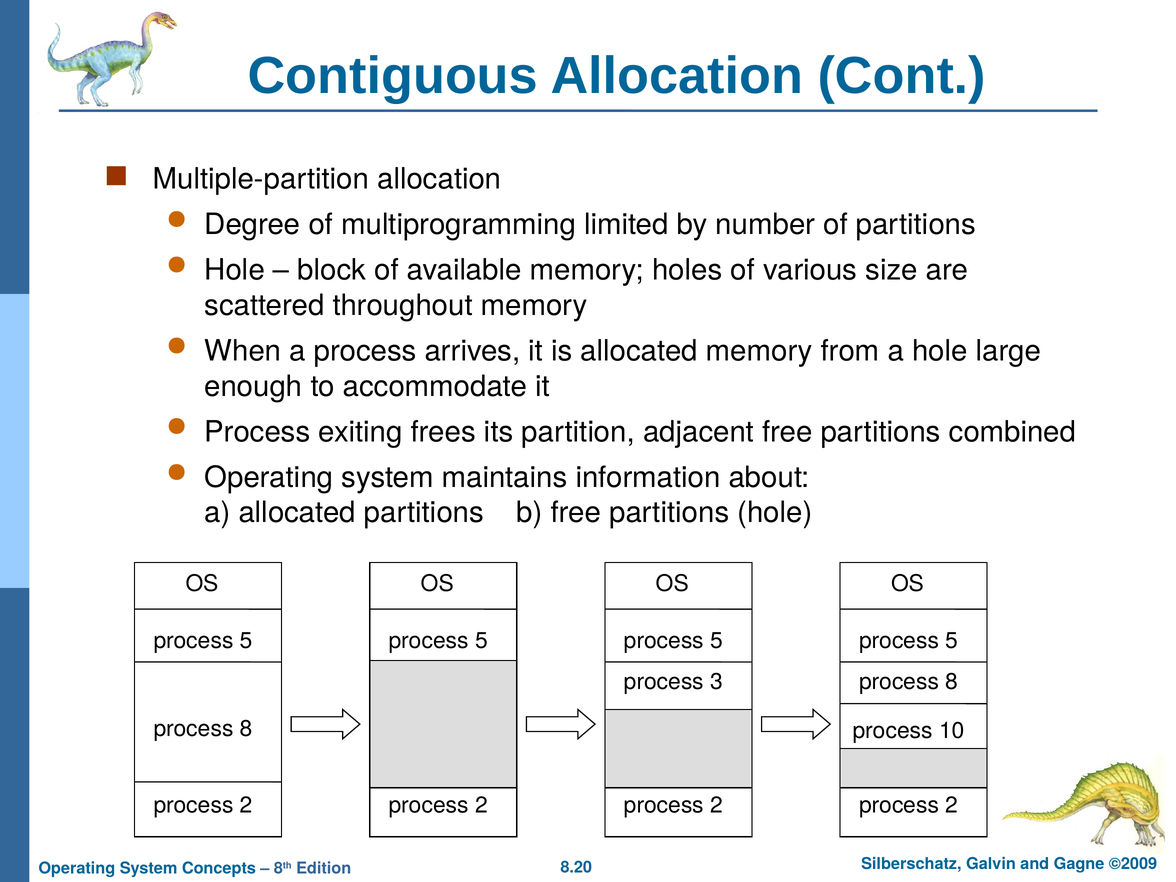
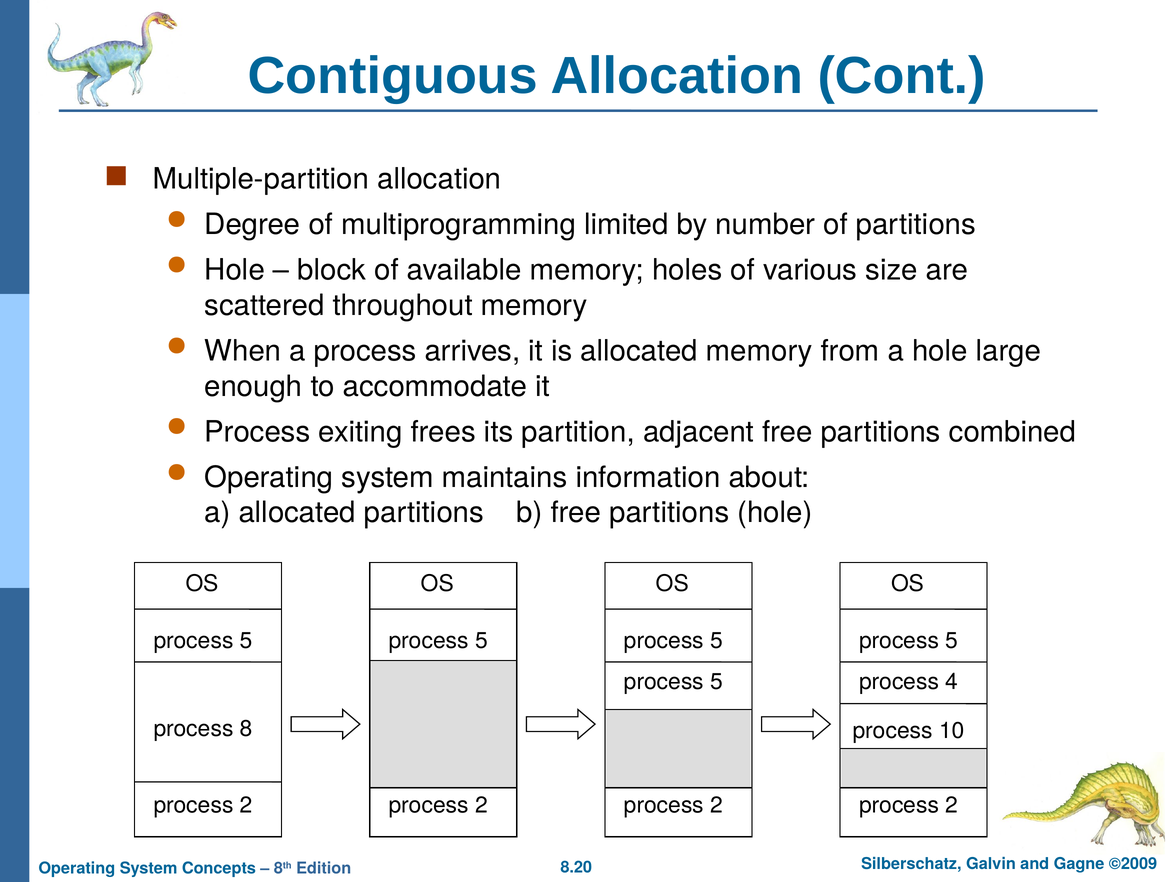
3: 3 -> 5 (717, 681)
8: 8 -> 4 (952, 681)
